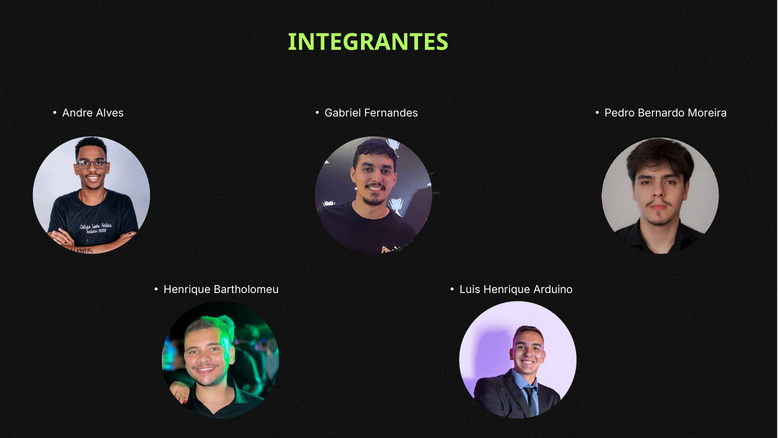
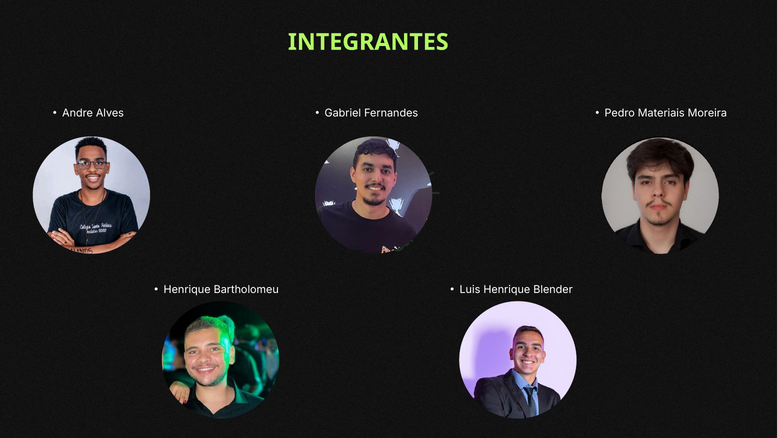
Bernardo: Bernardo -> Materiais (661, 113)
Arduino: Arduino -> Blender (553, 290)
